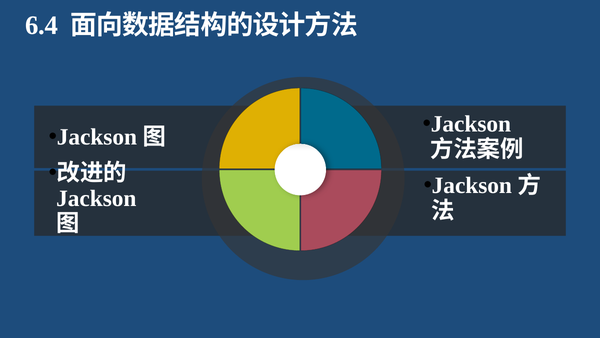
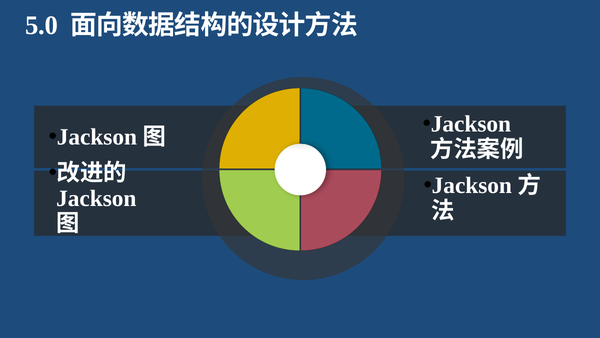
6.4: 6.4 -> 5.0 (42, 25)
